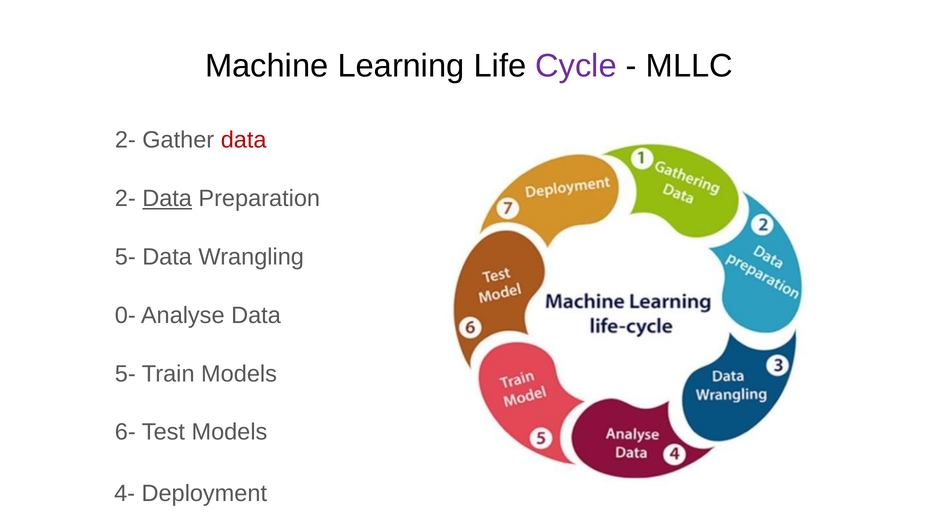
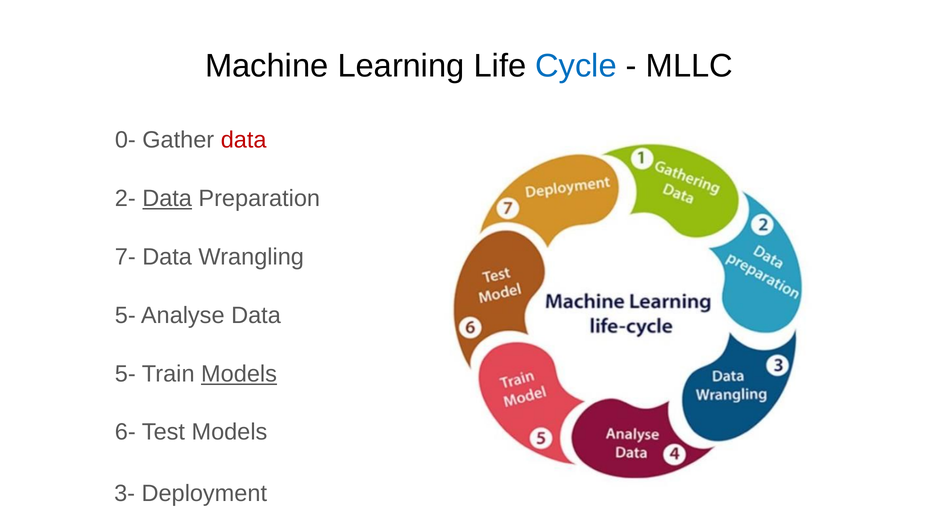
Cycle colour: purple -> blue (576, 66)
2-: 2- -> 0- (125, 140)
5-: 5- -> 7- (125, 257)
0-: 0- -> 5- (125, 315)
Models underline: none -> present (239, 374)
4-: 4- -> 3- (125, 493)
